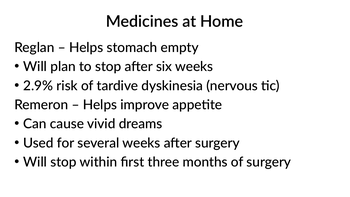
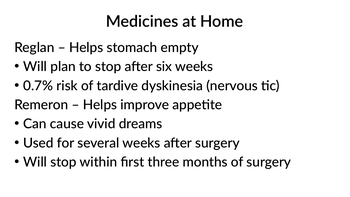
2.9%: 2.9% -> 0.7% (38, 86)
